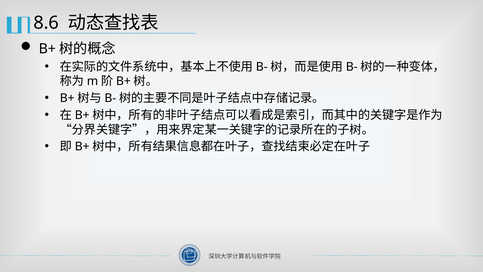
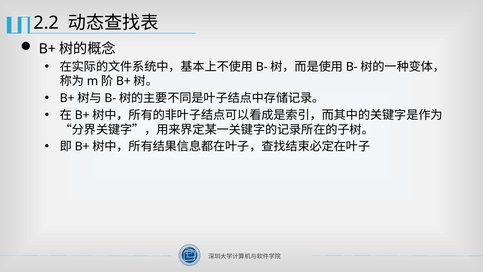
8.6: 8.6 -> 2.2 (46, 23)
